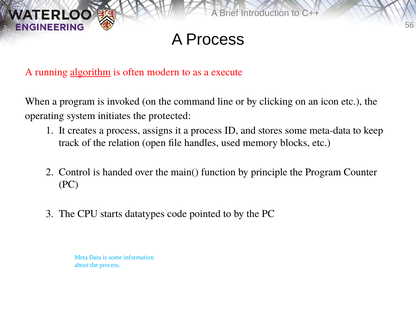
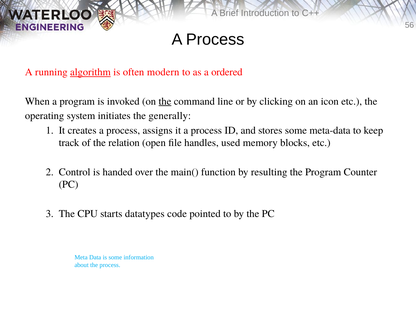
execute: execute -> ordered (227, 72)
the underline: none -> present (165, 101)
protected: protected -> generally (170, 116)
principle: principle -> resulting (269, 172)
